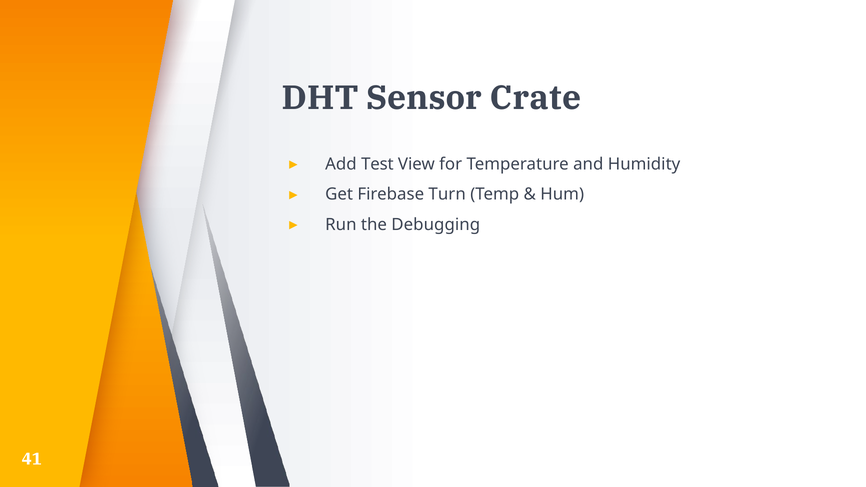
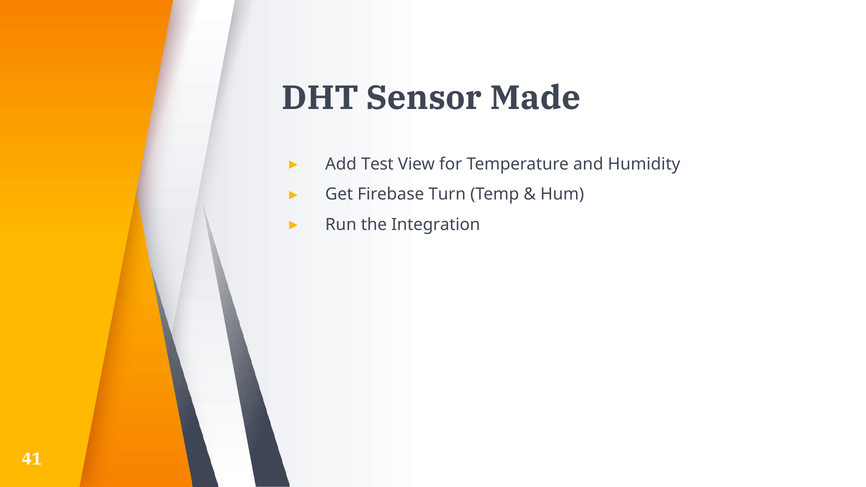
Crate: Crate -> Made (535, 98)
Debugging: Debugging -> Integration (436, 225)
